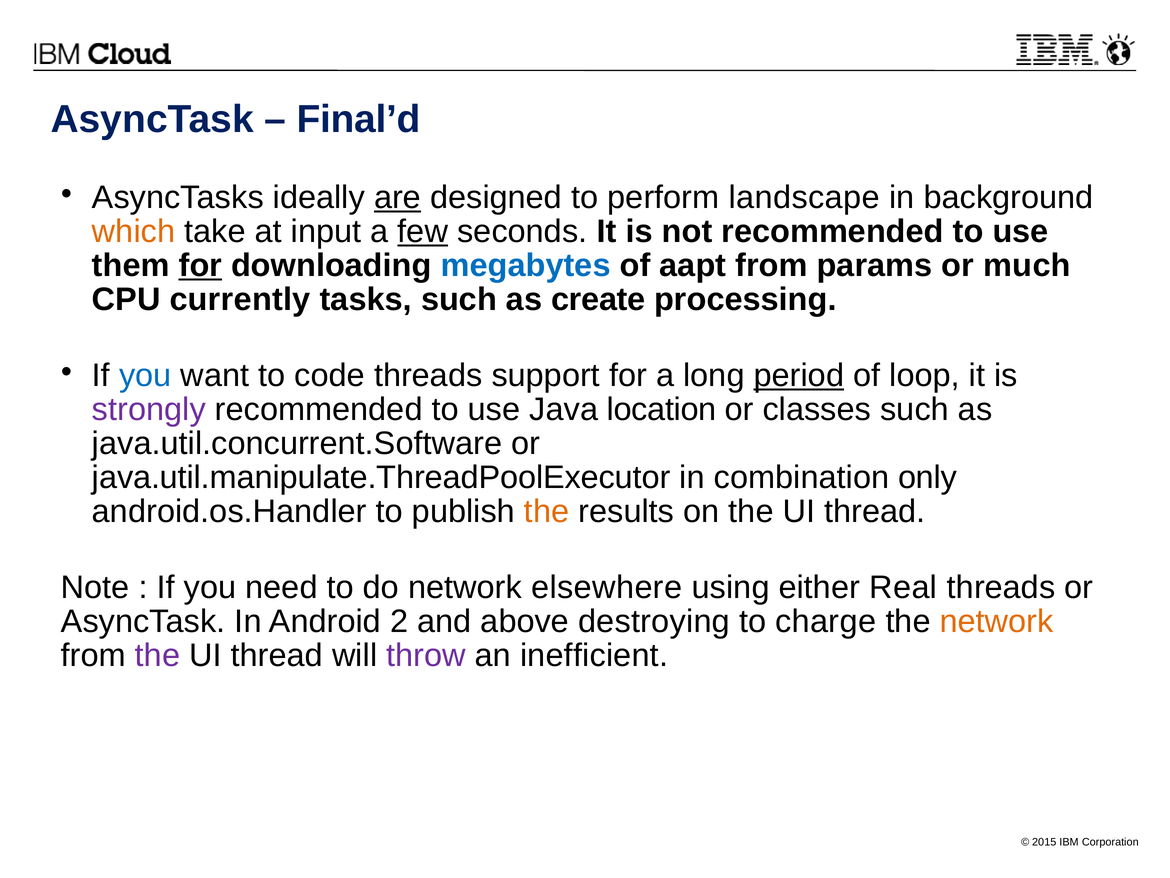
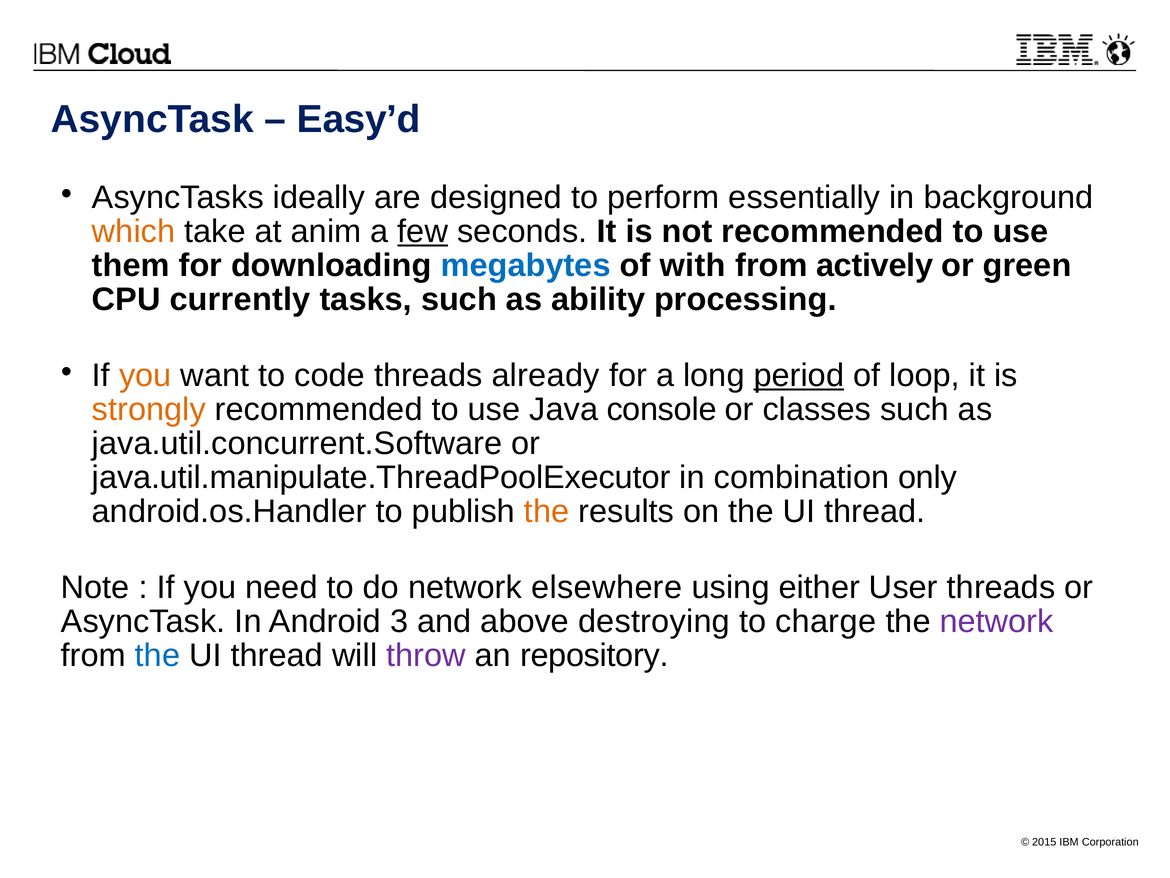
Final’d: Final’d -> Easy’d (359, 119)
are underline: present -> none (398, 197)
landscape: landscape -> essentially (804, 197)
input: input -> anim (326, 231)
for underline: present -> none (200, 265)
aapt: aapt -> with (693, 265)
params: params -> actively (875, 265)
much: much -> green (1027, 265)
create: create -> ability (598, 299)
you colour: blue -> orange (145, 375)
support: support -> already (546, 375)
strongly colour: purple -> orange (149, 409)
location: location -> console (662, 409)
Real: Real -> User (903, 587)
2: 2 -> 3 (399, 621)
network colour: orange -> purple (997, 621)
the colour: purple -> blue (158, 655)
inefficient: inefficient -> repository (594, 655)
